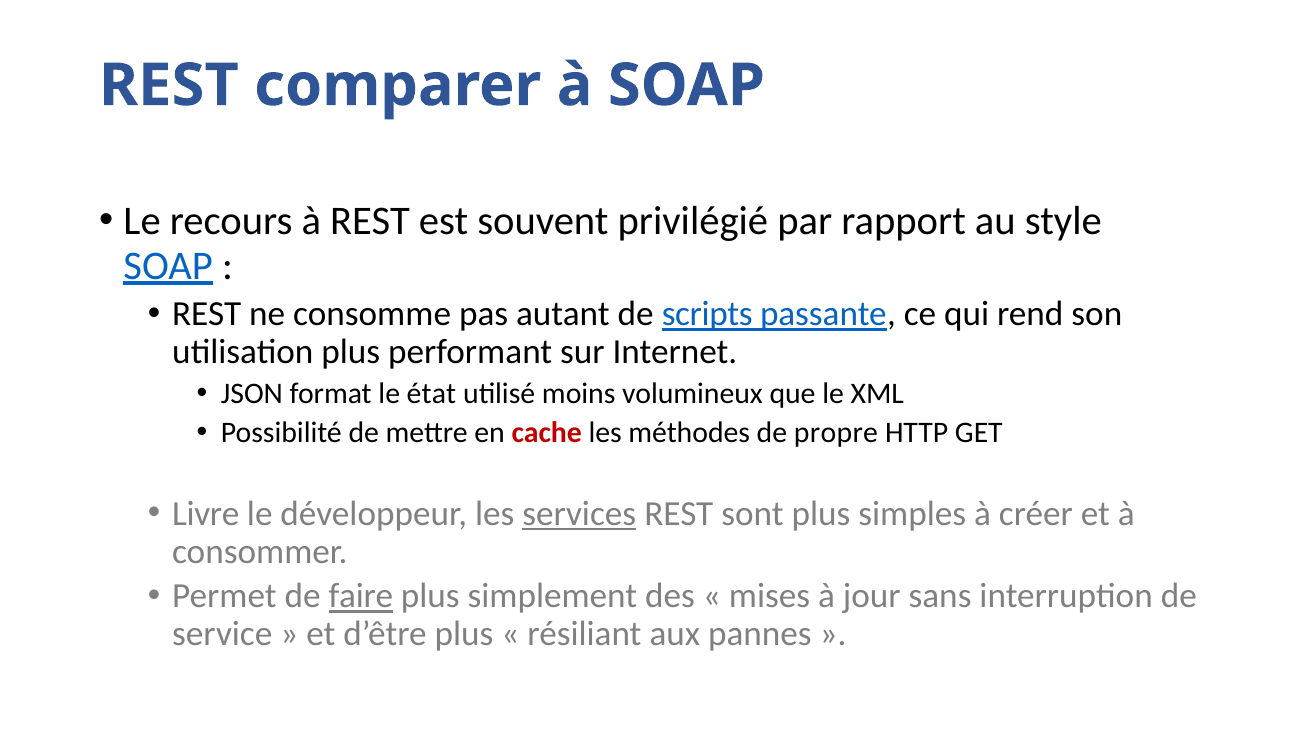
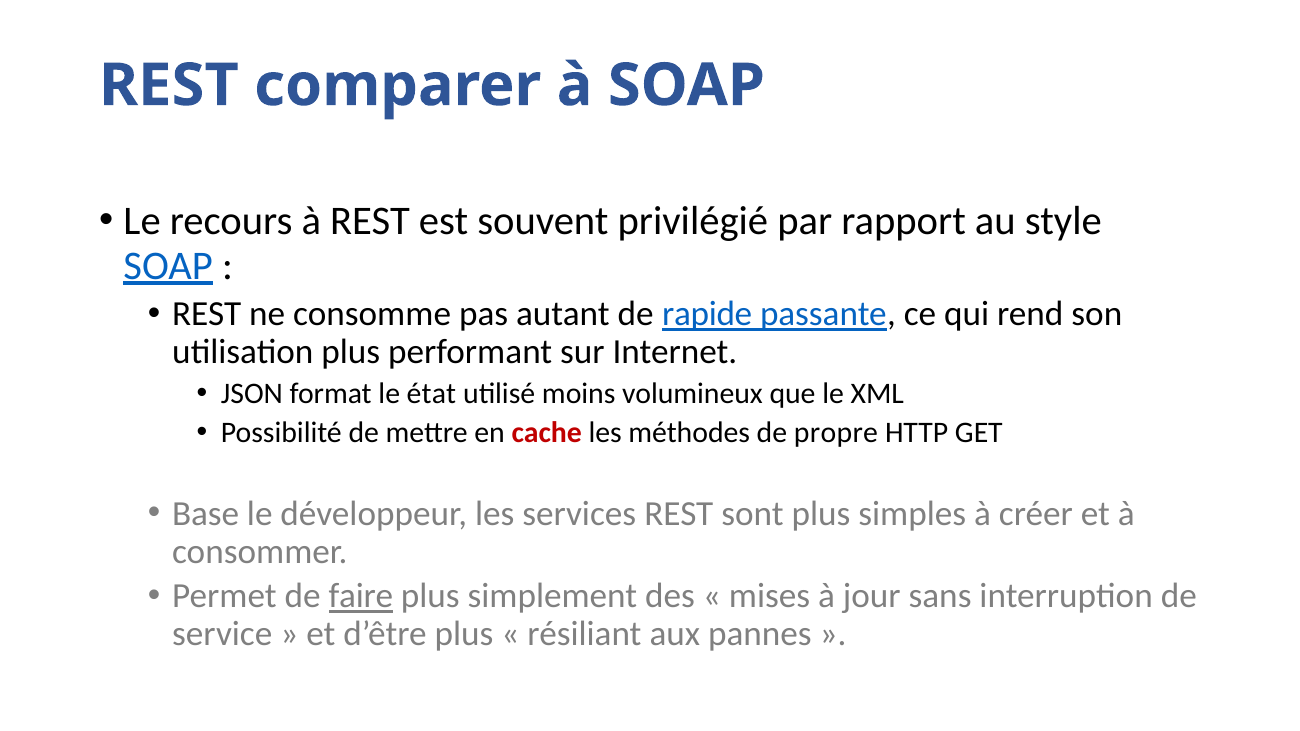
scripts: scripts -> rapide (707, 314)
Livre: Livre -> Base (206, 514)
services underline: present -> none (579, 514)
